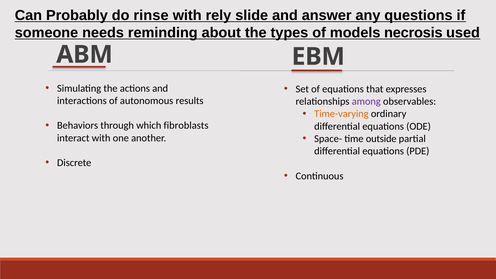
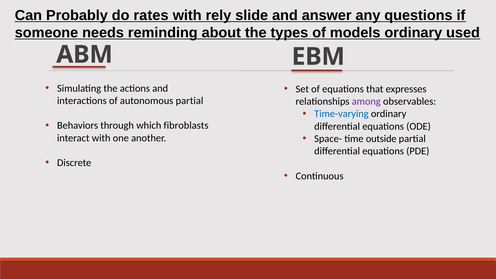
rinse: rinse -> rates (151, 15)
models necrosis: necrosis -> ordinary (413, 33)
autonomous results: results -> partial (190, 101)
Time-varying colour: orange -> blue (341, 114)
